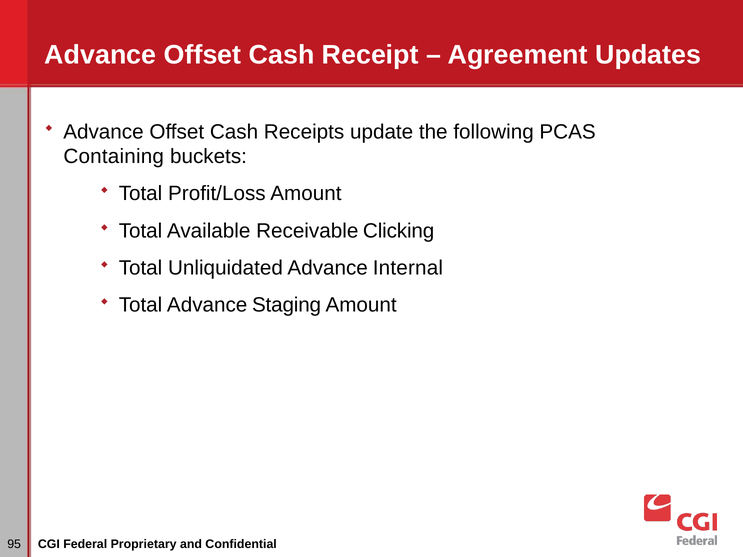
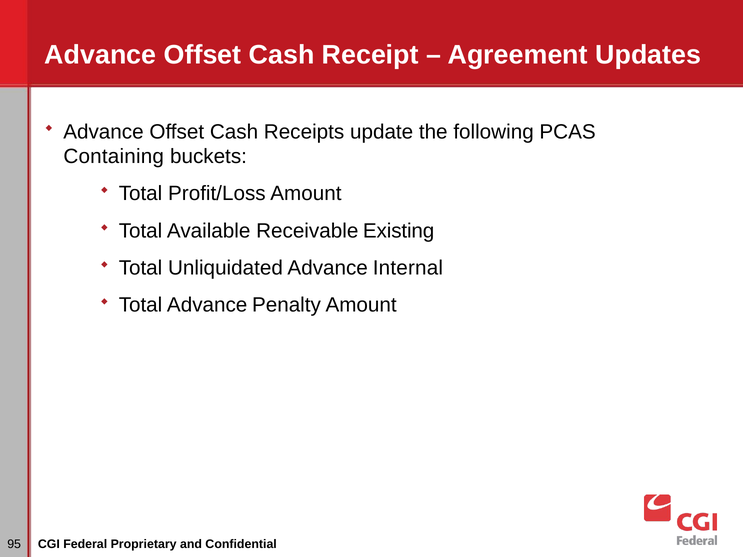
Clicking: Clicking -> Existing (399, 231)
Staging: Staging -> Penalty (286, 305)
